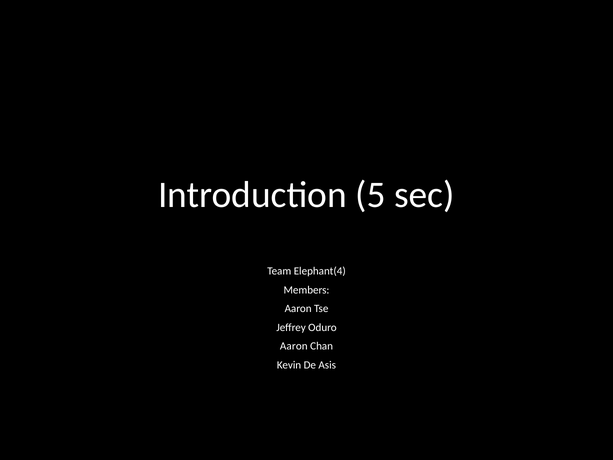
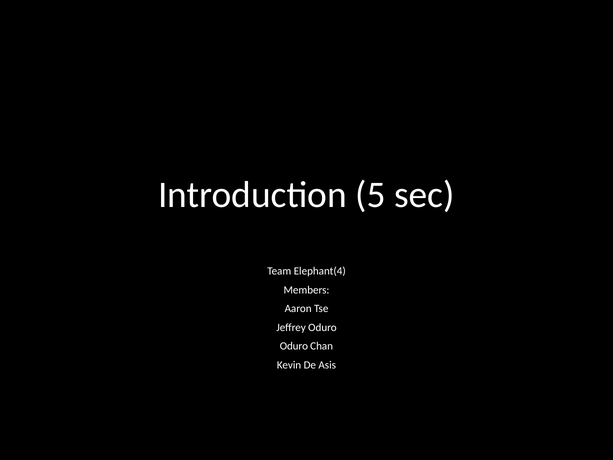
Aaron: Aaron -> Oduro (294, 346)
